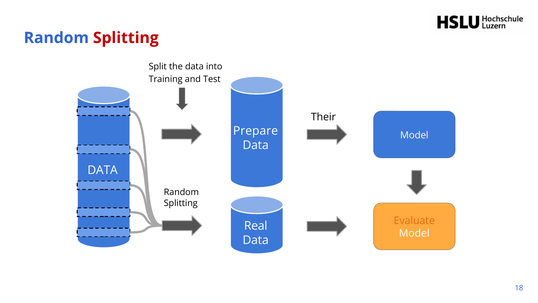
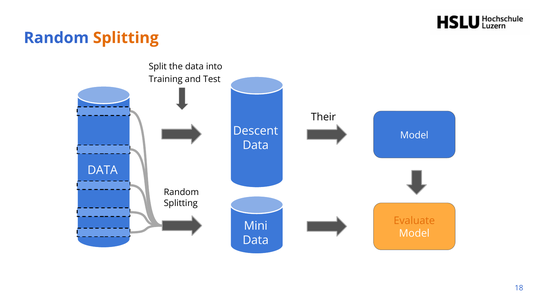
Splitting colour: red -> orange (126, 38)
Prepare: Prepare -> Descent (256, 131)
Real: Real -> Mini (256, 226)
